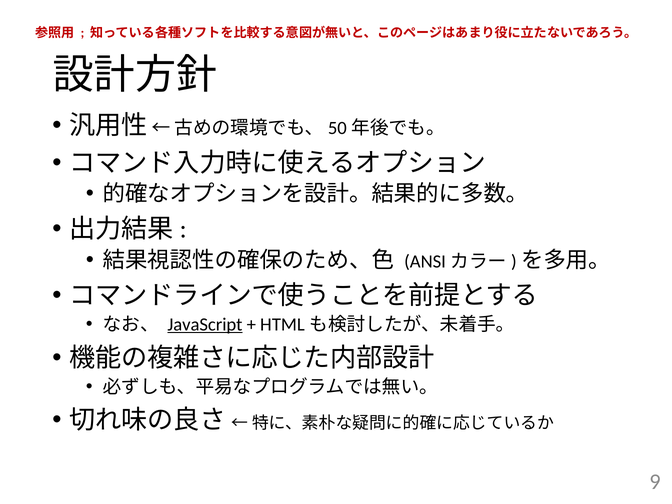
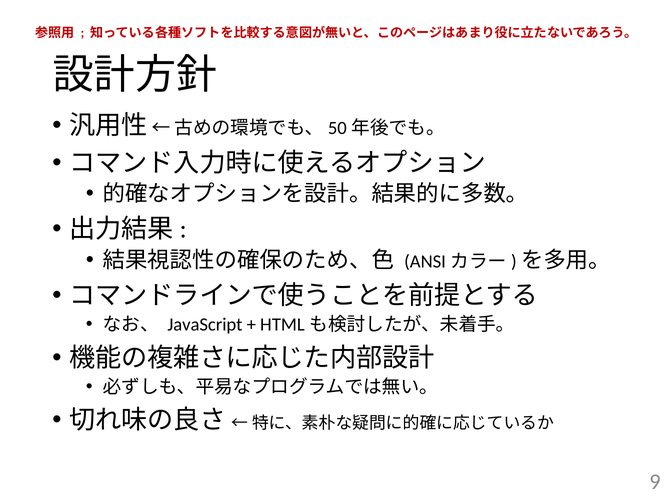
JavaScript underline: present -> none (205, 325)
